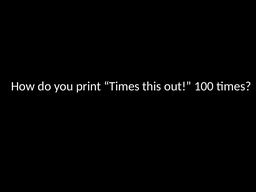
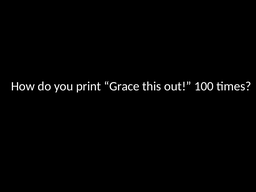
print Times: Times -> Grace (122, 86)
